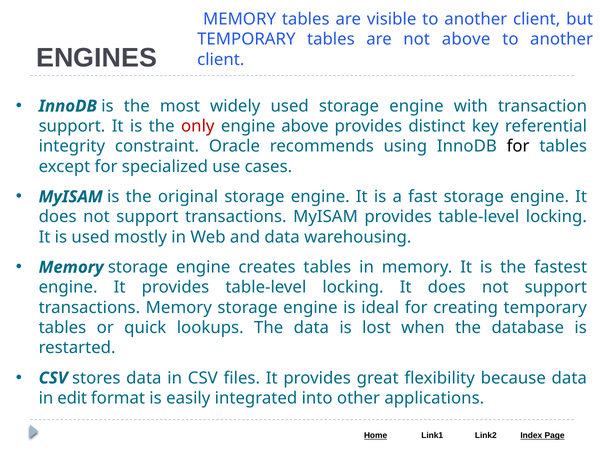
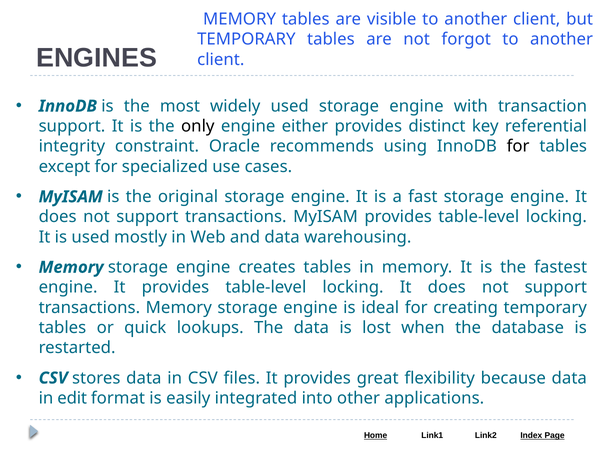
not above: above -> forgot (466, 39)
only colour: red -> black (198, 126)
engine above: above -> either (305, 126)
